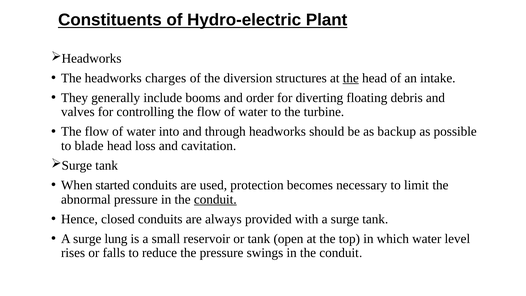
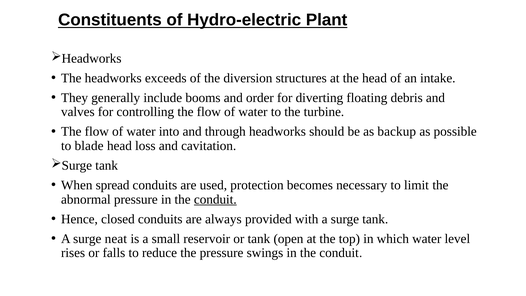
charges: charges -> exceeds (166, 78)
the underline: present -> none (351, 78)
started: started -> spread (113, 185)
lung: lung -> neat (116, 239)
